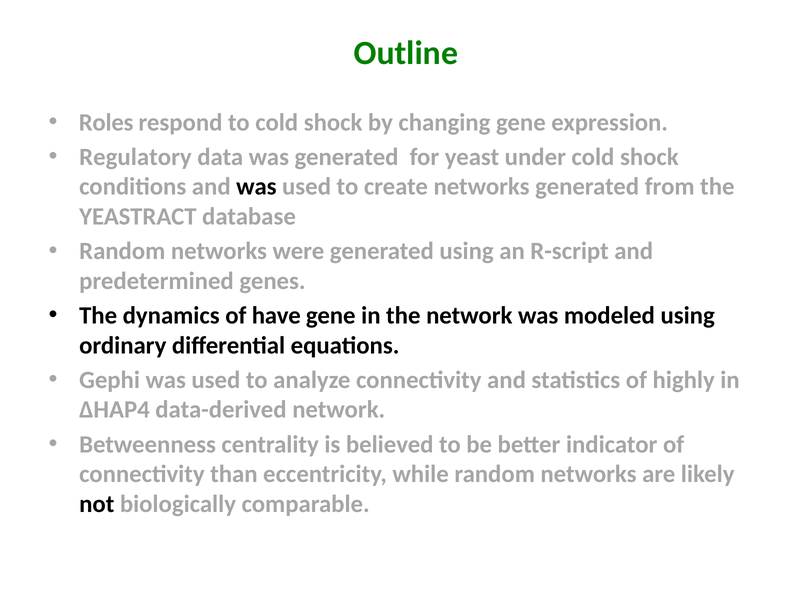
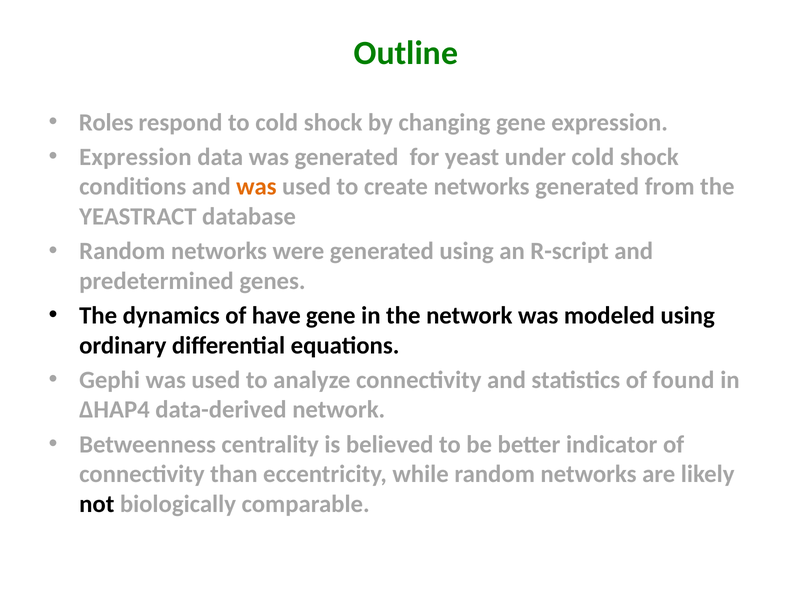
Regulatory: Regulatory -> Expression (135, 157)
was colour: black -> orange (256, 187)
highly: highly -> found (684, 380)
